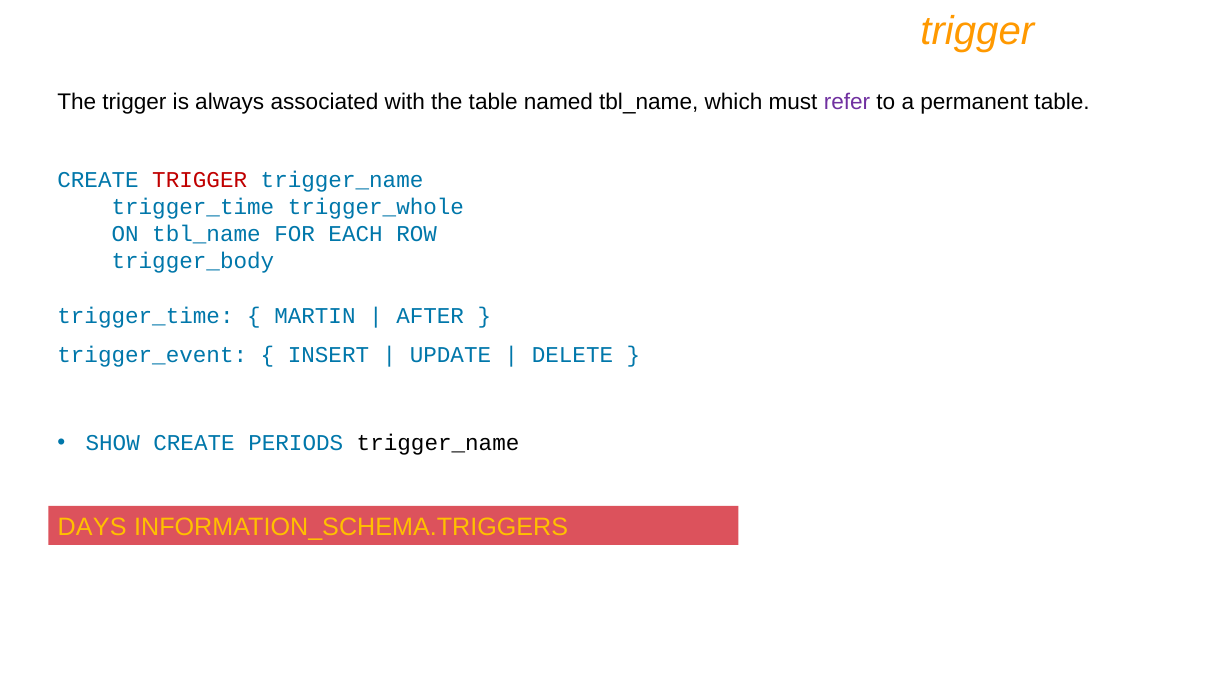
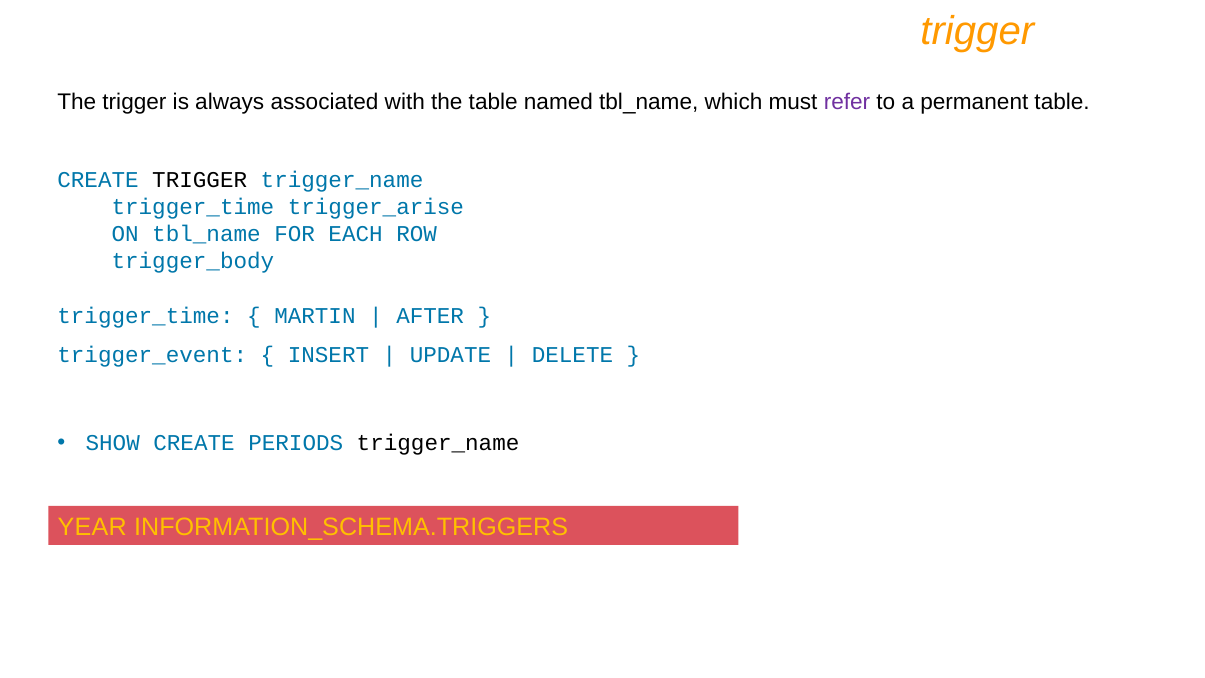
TRIGGER colour: red -> black (200, 180)
trigger_whole: trigger_whole -> trigger_arise (376, 207)
DAYS: DAYS -> YEAR (92, 527)
